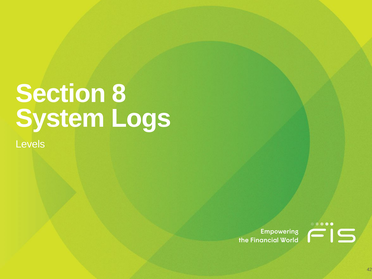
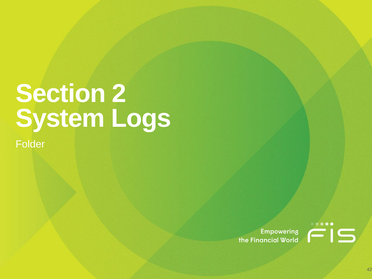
8: 8 -> 2 (119, 94)
Levels: Levels -> Folder (30, 144)
